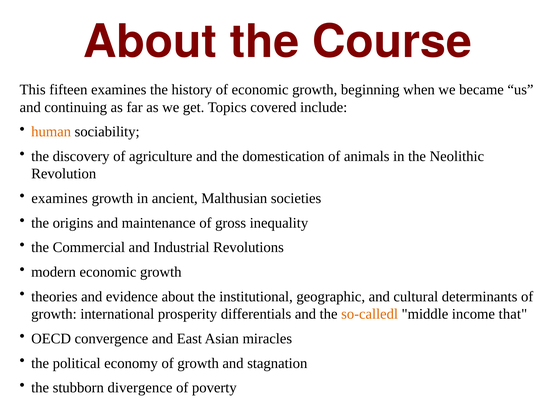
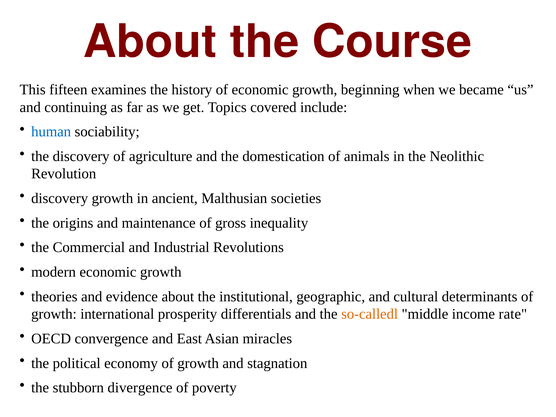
human colour: orange -> blue (51, 132)
examines: examines -> discovery (60, 198)
that: that -> rate (513, 314)
